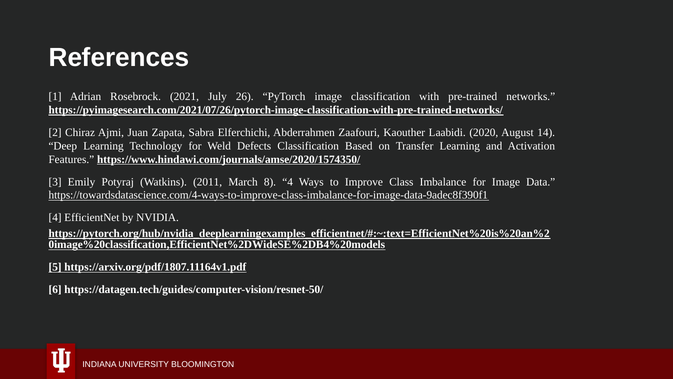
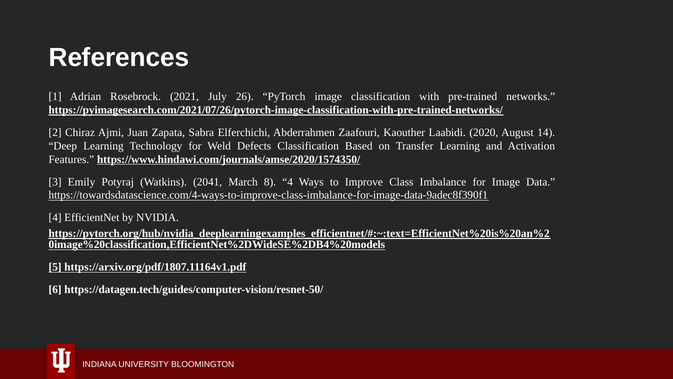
2011: 2011 -> 2041 (208, 182)
